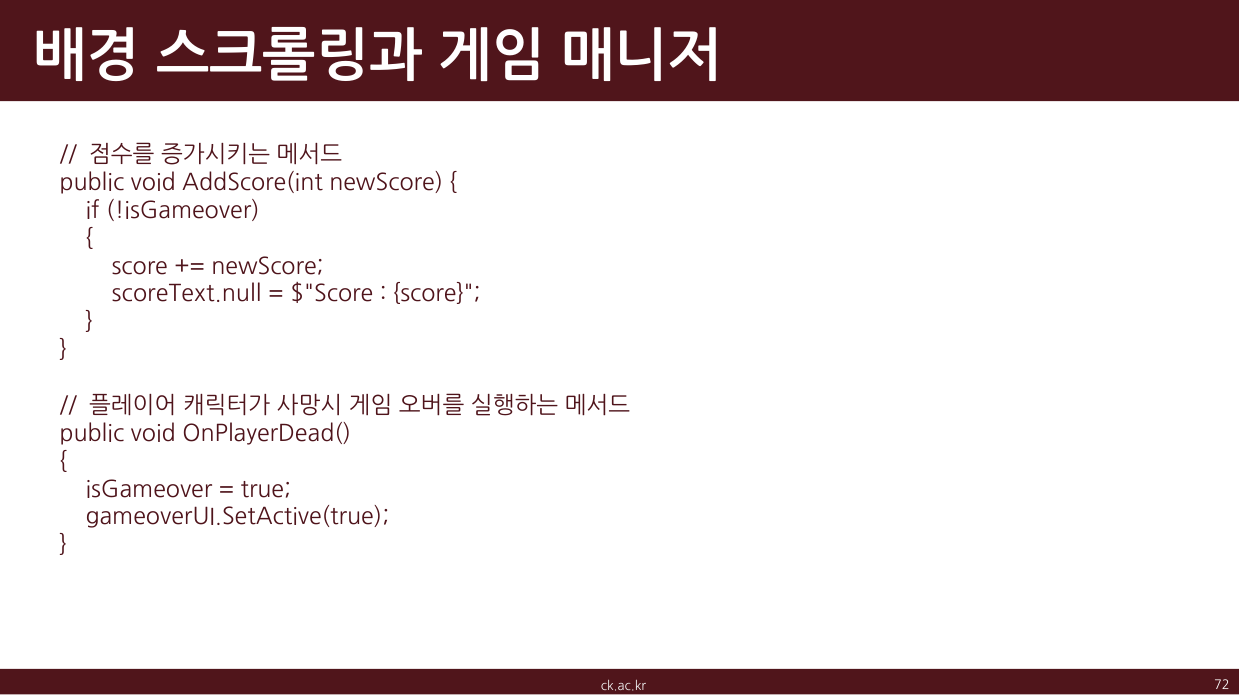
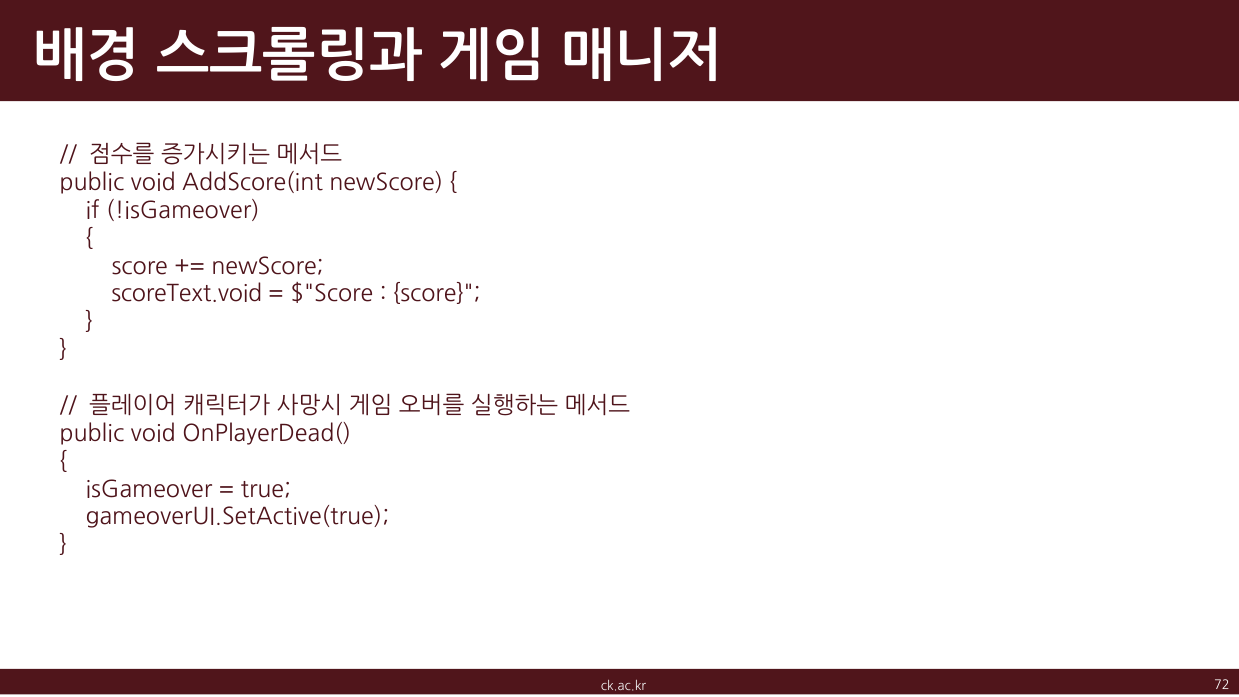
scoreText.null: scoreText.null -> scoreText.void (187, 294)
